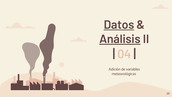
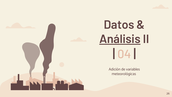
Datos underline: present -> none (119, 25)
